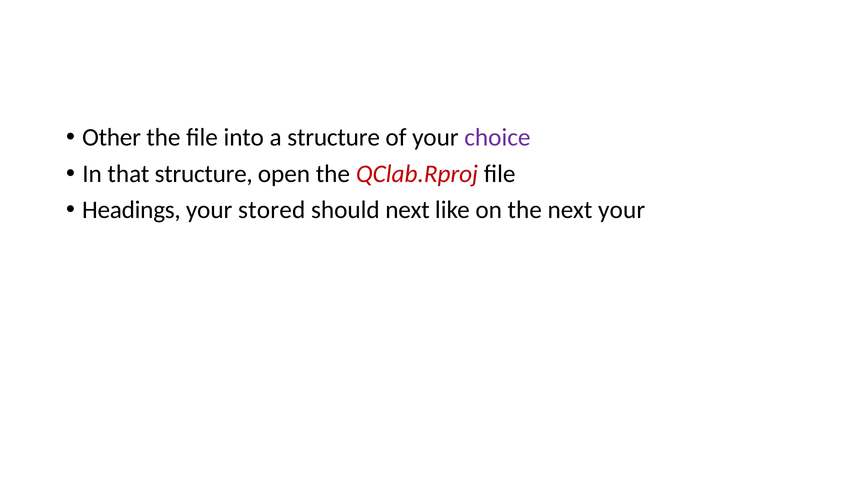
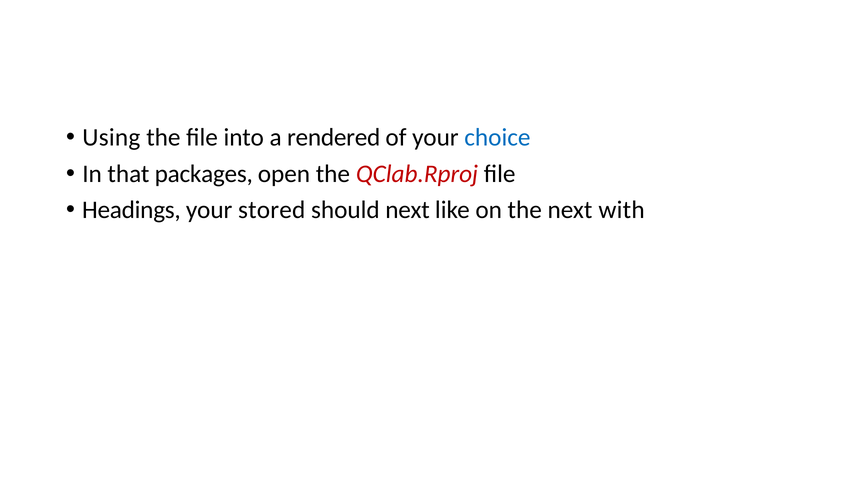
Other: Other -> Using (111, 138)
a structure: structure -> rendered (334, 138)
choice colour: purple -> blue (497, 138)
that structure: structure -> packages (204, 174)
next your: your -> with (622, 210)
